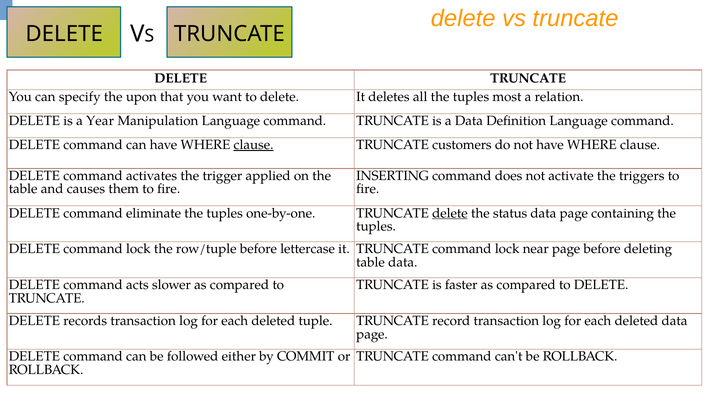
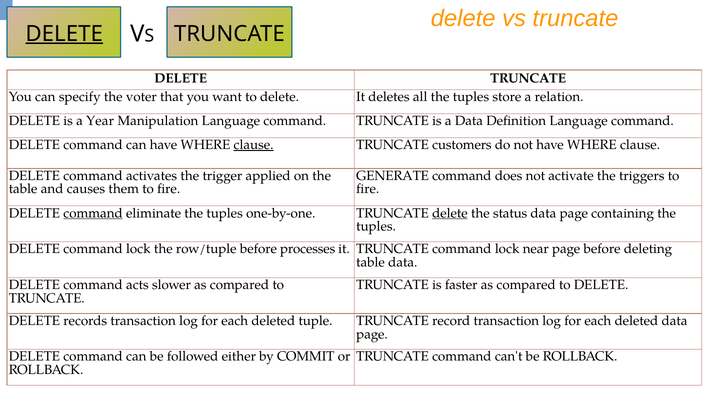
DELETE underline: none -> present (64, 34)
upon: upon -> voter (141, 97)
most: most -> store (507, 97)
INSERTING: INSERTING -> GENERATE (393, 176)
command underline: none -> present (93, 213)
lettercase: lettercase -> processes (308, 249)
